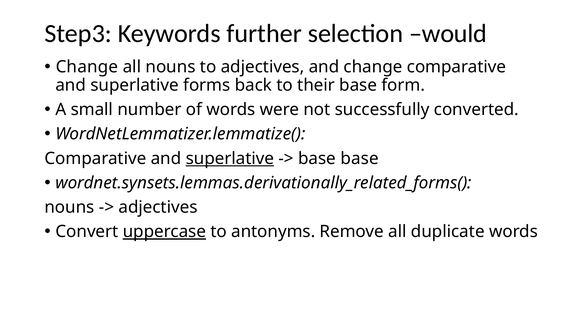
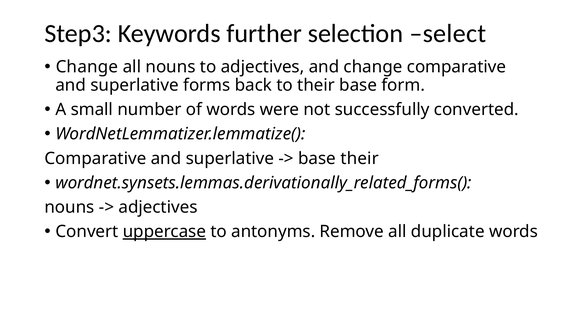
would: would -> select (448, 34)
superlative underline: present -> none (230, 159)
base base: base -> their (360, 159)
